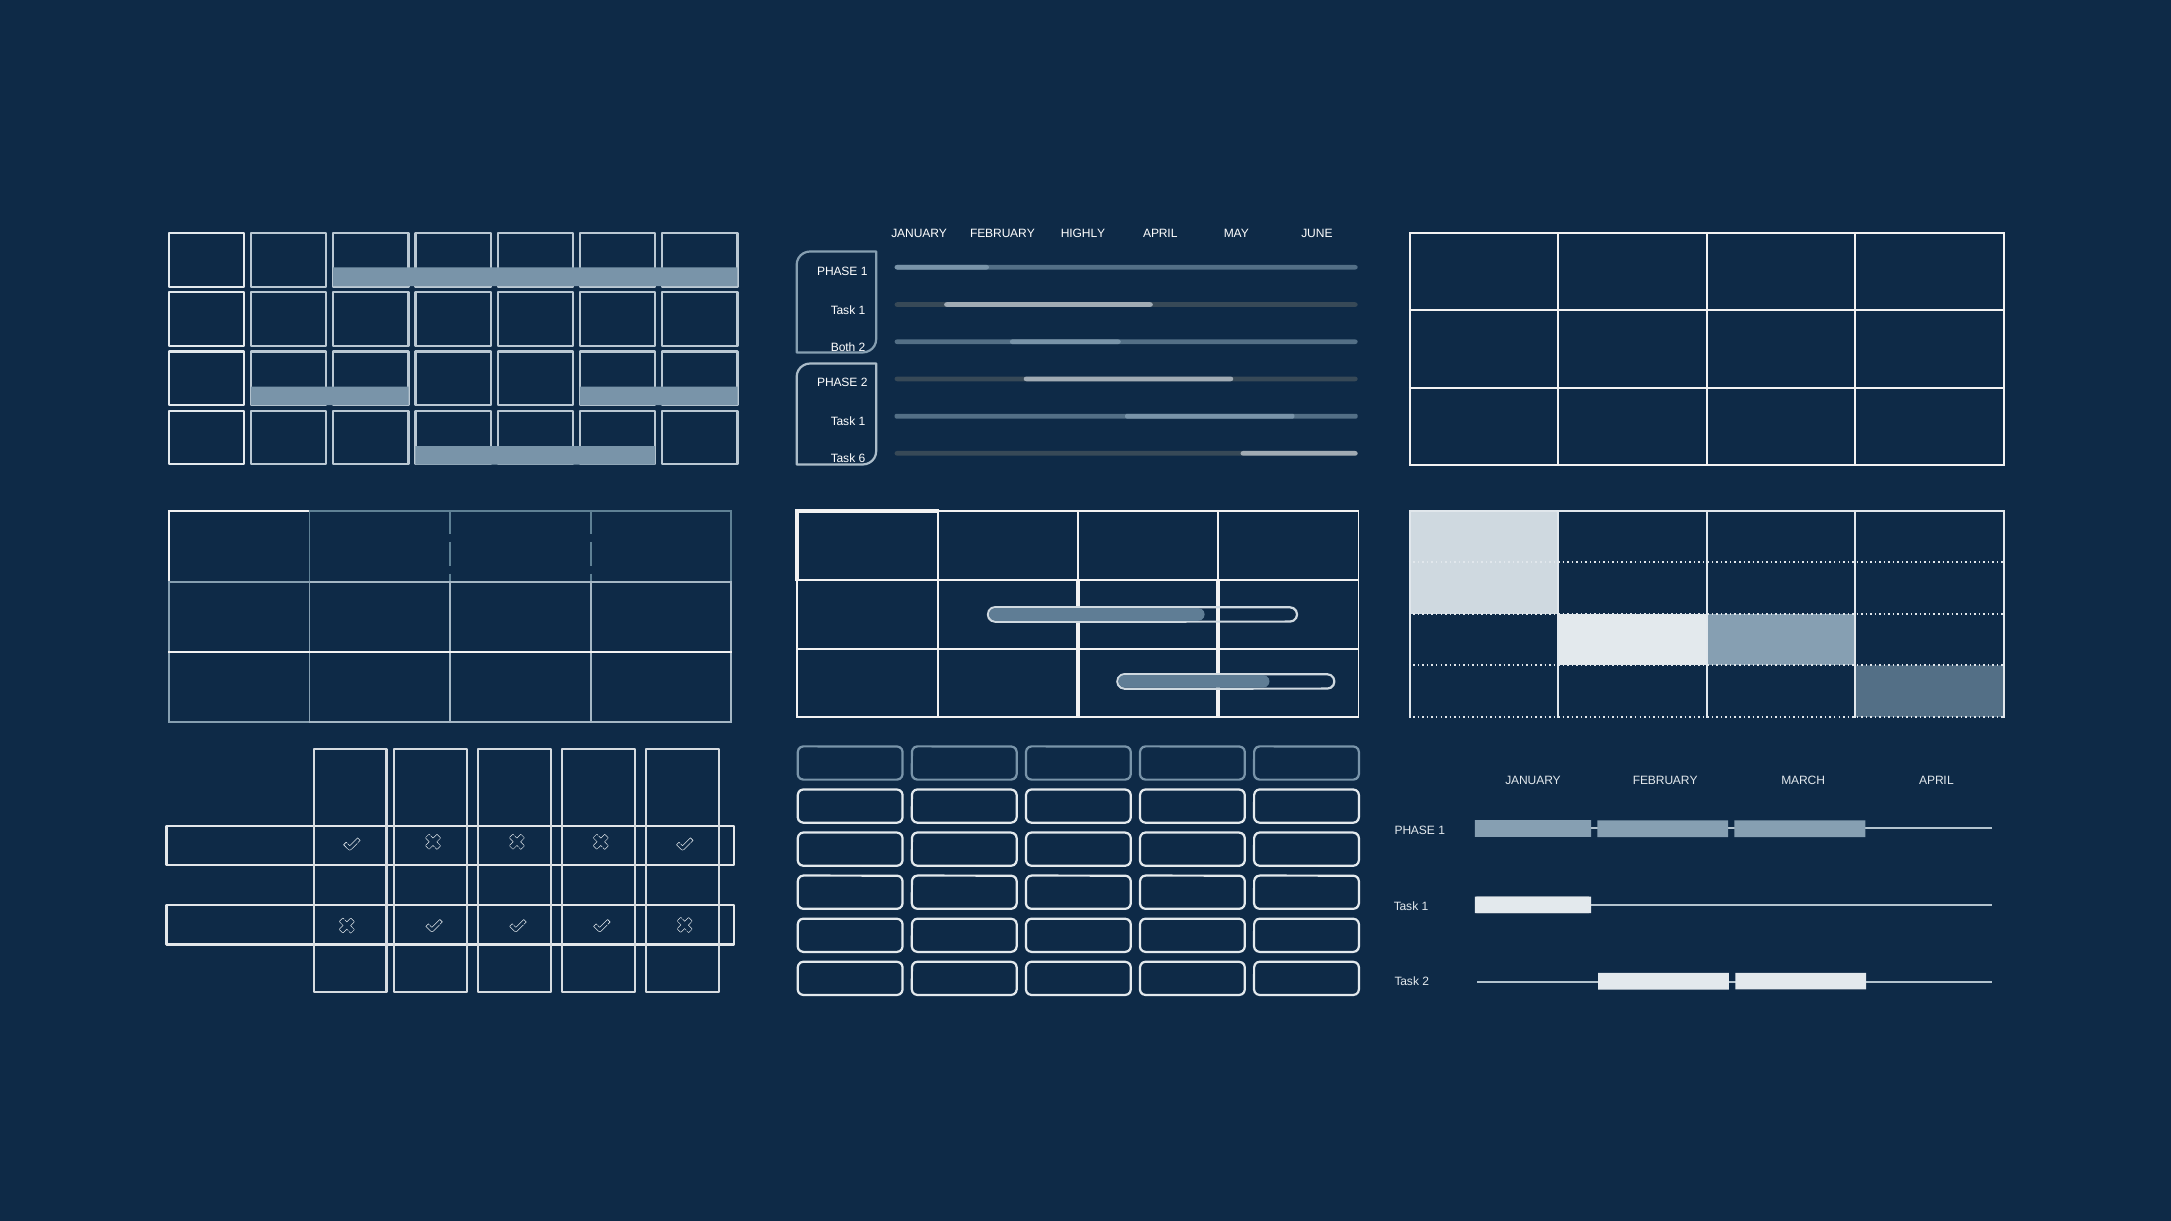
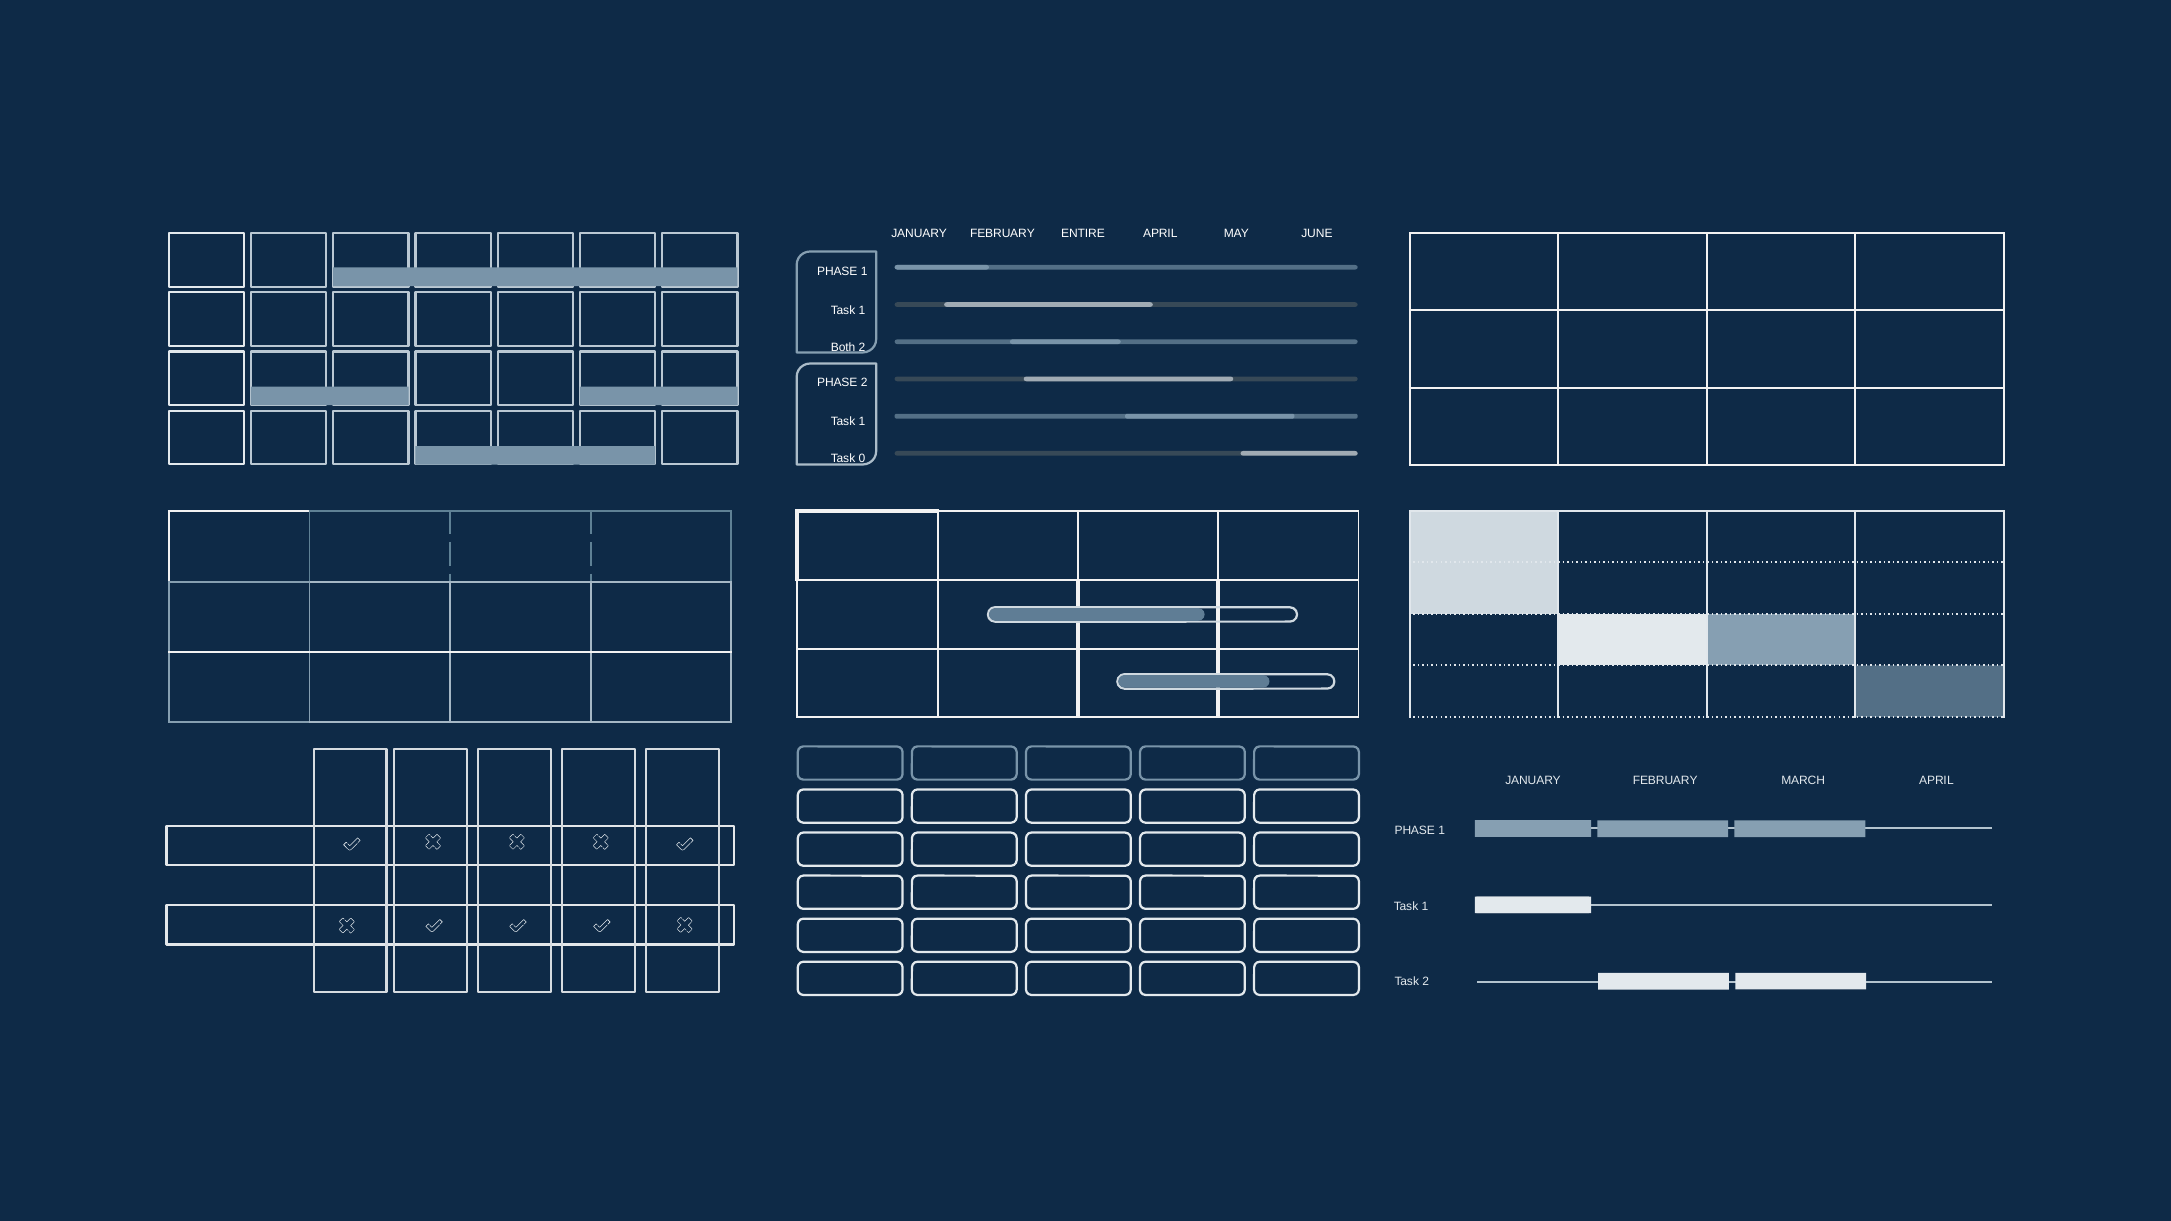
HIGHLY: HIGHLY -> ENTIRE (1083, 234)
6: 6 -> 0 (862, 459)
